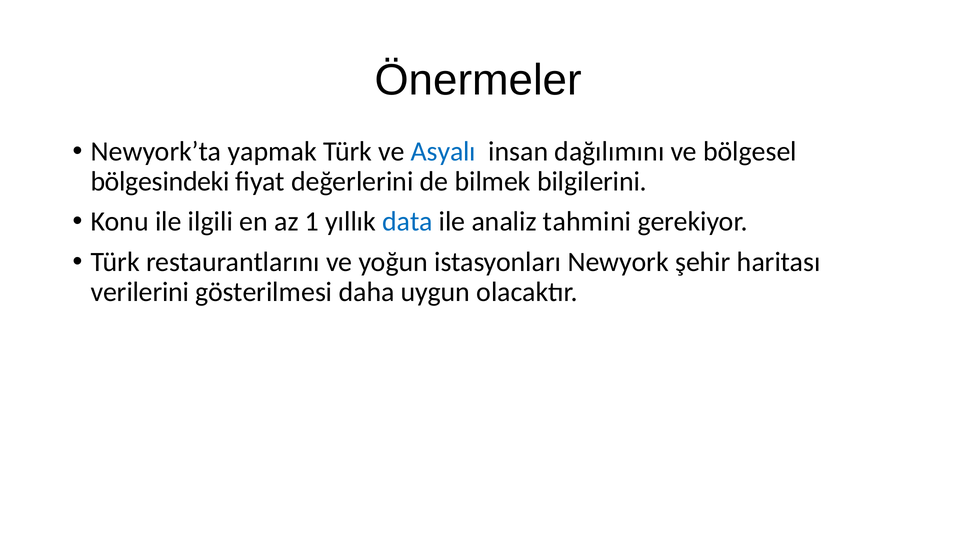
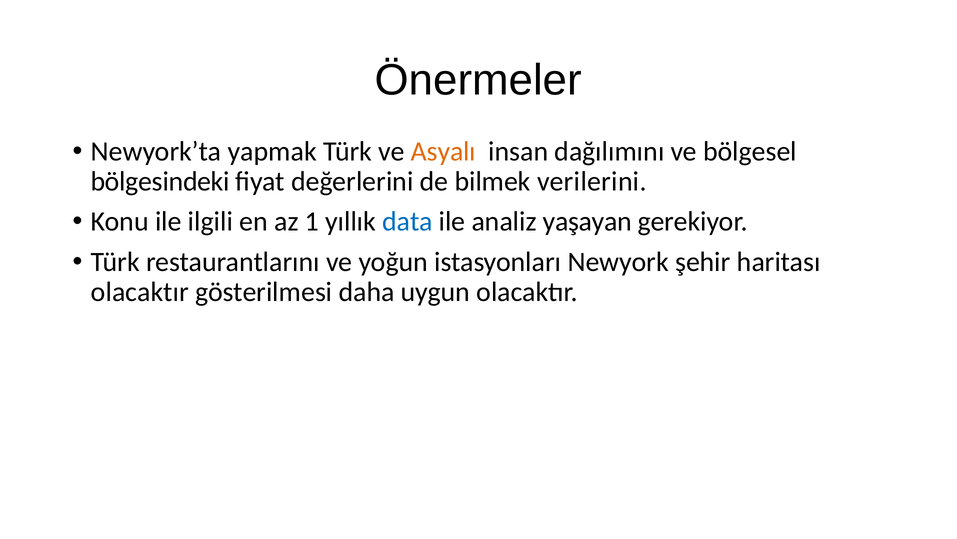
Asyalı colour: blue -> orange (443, 151)
bilgilerini: bilgilerini -> verilerini (592, 181)
tahmini: tahmini -> yaşayan (587, 221)
verilerini: verilerini -> olacaktır (140, 292)
